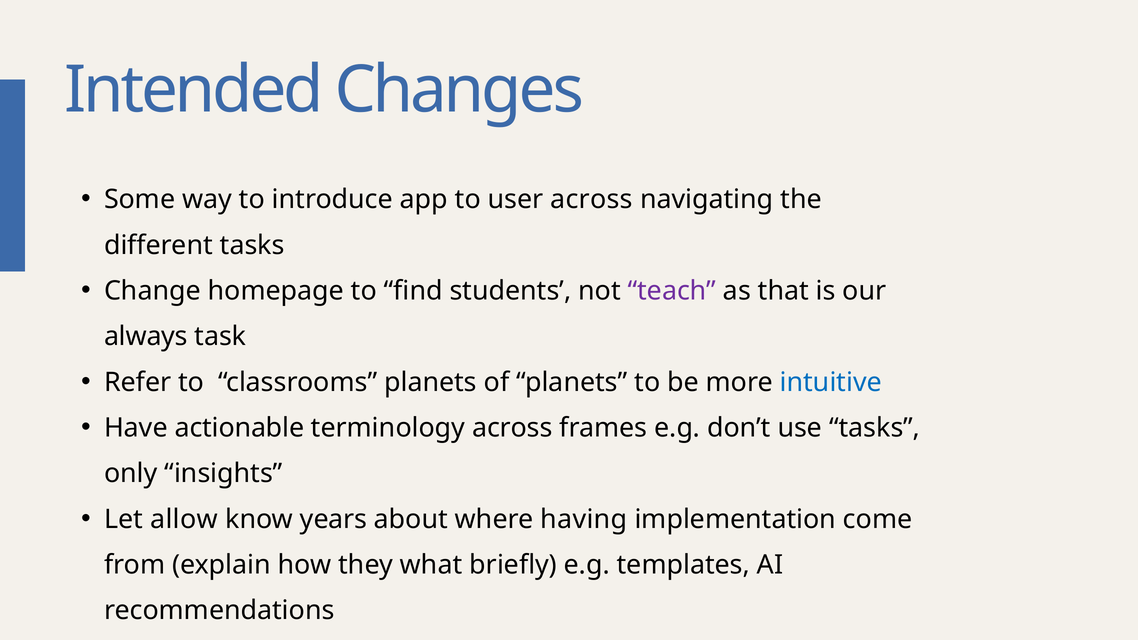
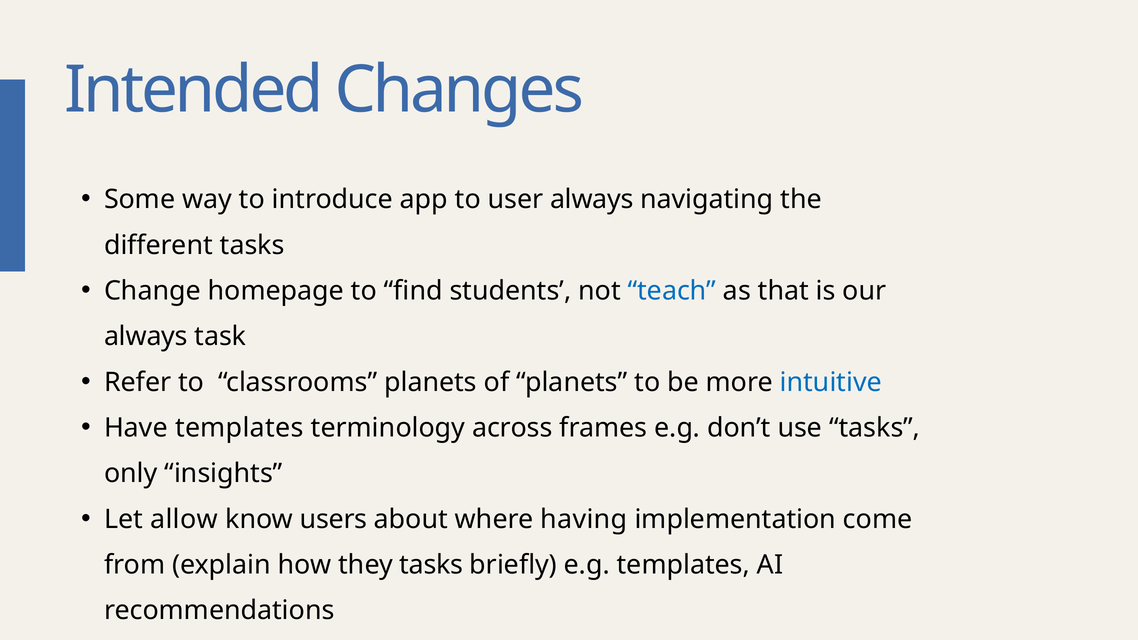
user across: across -> always (592, 200)
teach colour: purple -> blue (672, 291)
Have actionable: actionable -> templates (239, 428)
years: years -> users (334, 519)
they what: what -> tasks (431, 565)
